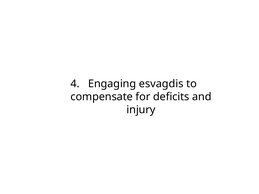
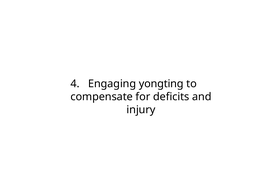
esvagdis: esvagdis -> yongting (161, 84)
